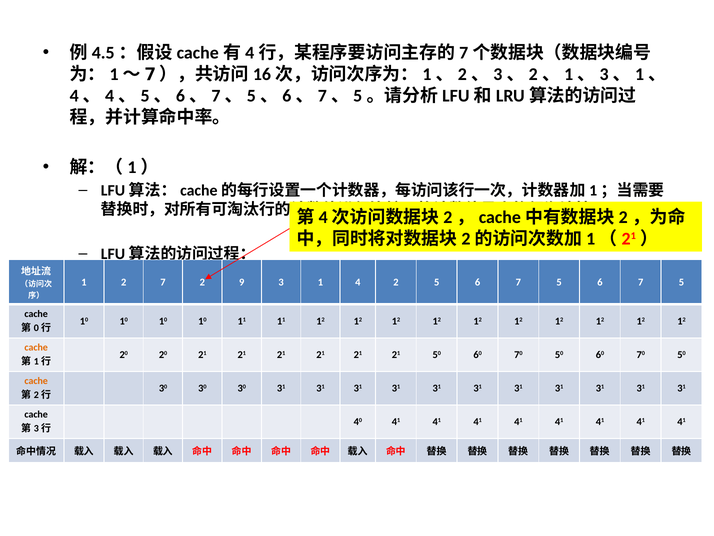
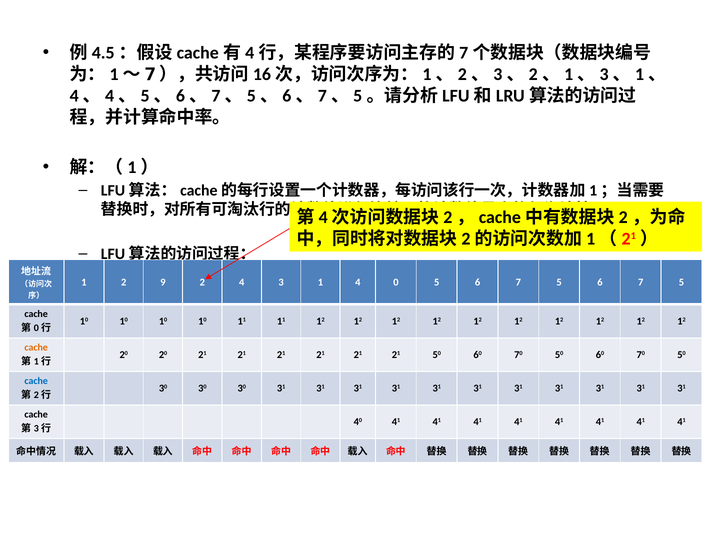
2 7: 7 -> 9 (163, 282)
2 9: 9 -> 4 (242, 282)
4 2: 2 -> 0 (396, 282)
cache colour: orange -> blue (36, 381)
